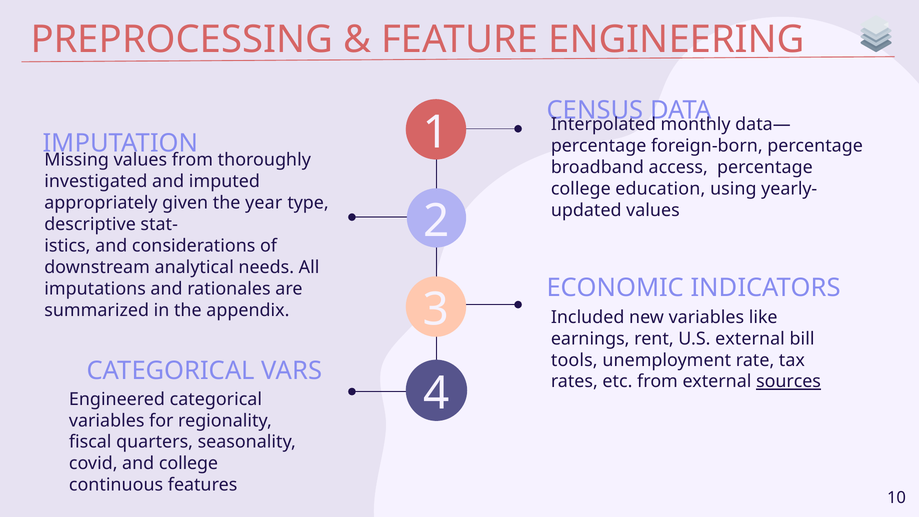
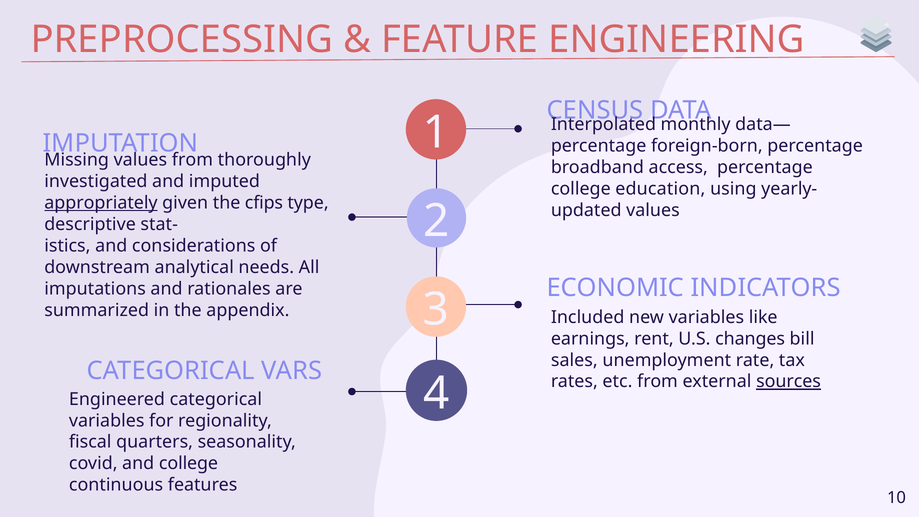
appropriately underline: none -> present (101, 203)
year: year -> cfips (264, 203)
U.S external: external -> changes (750, 339)
tools: tools -> sales (574, 360)
